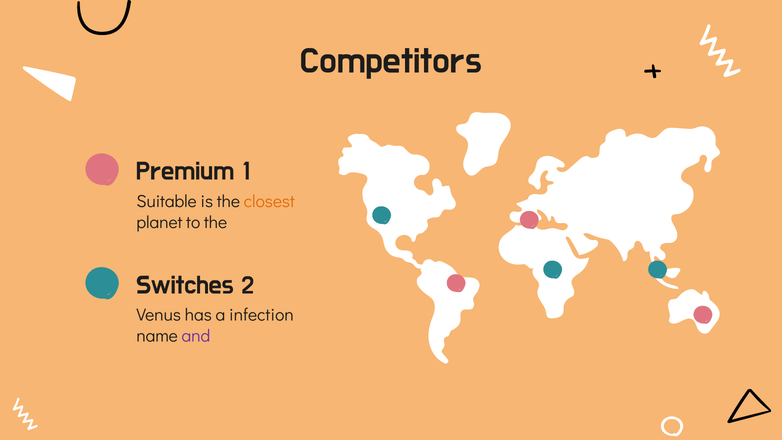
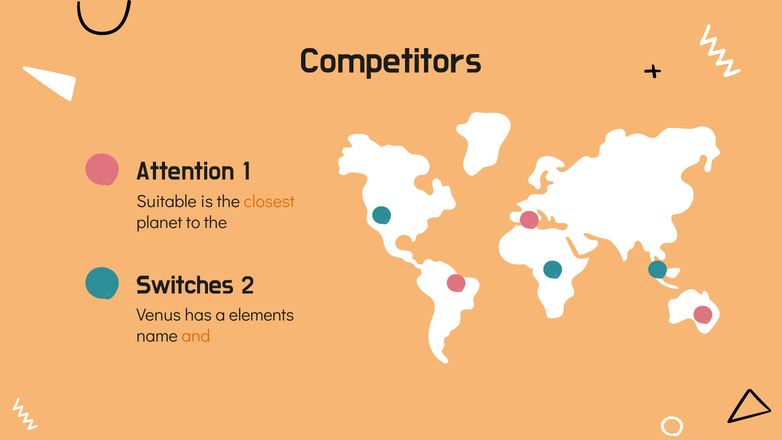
Premium: Premium -> Attention (185, 171)
infection: infection -> elements (262, 315)
and colour: purple -> orange (196, 336)
